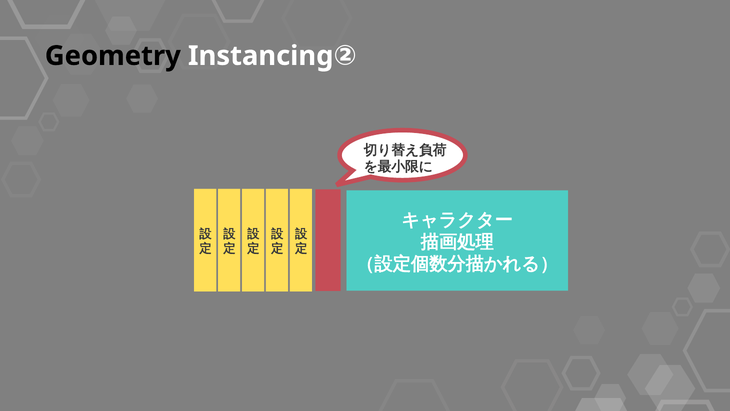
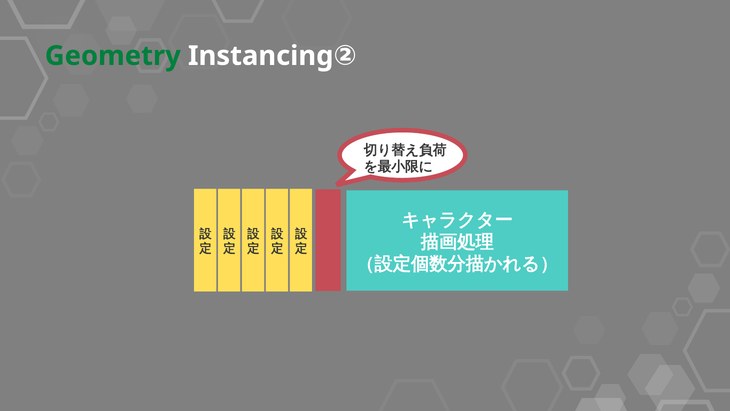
Geometry colour: black -> green (113, 56)
